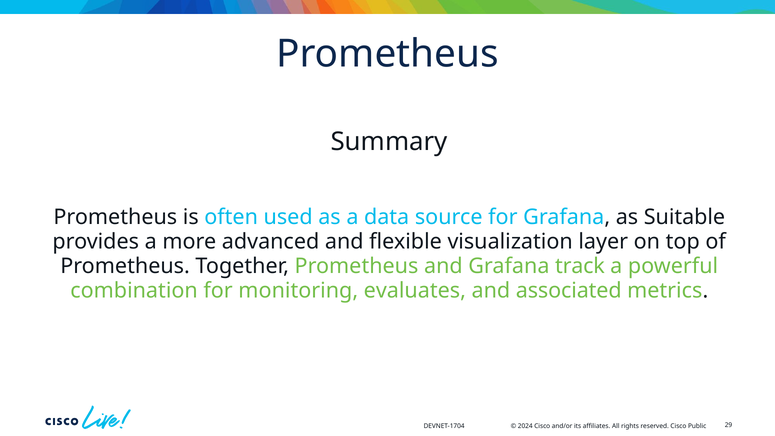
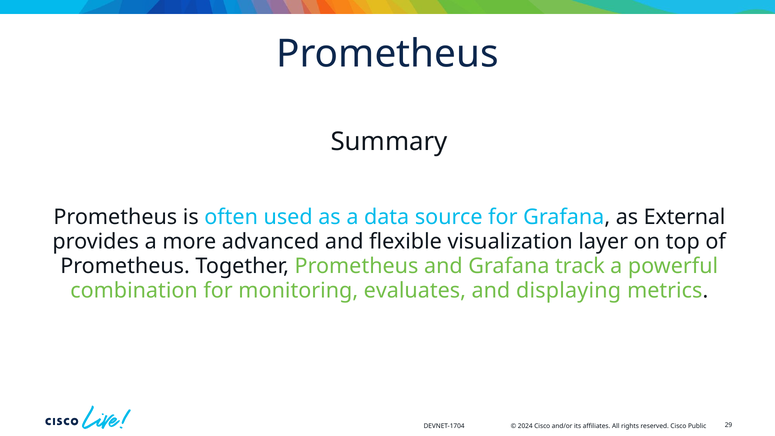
Suitable: Suitable -> External (685, 217)
associated: associated -> displaying (569, 291)
